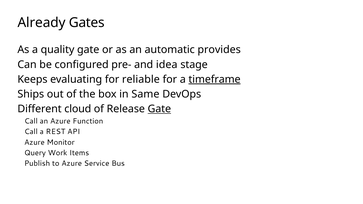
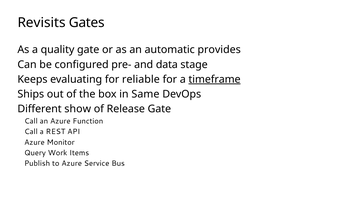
Already: Already -> Revisits (42, 23)
idea: idea -> data (167, 65)
cloud: cloud -> show (78, 109)
Gate underline: present -> none (159, 109)
